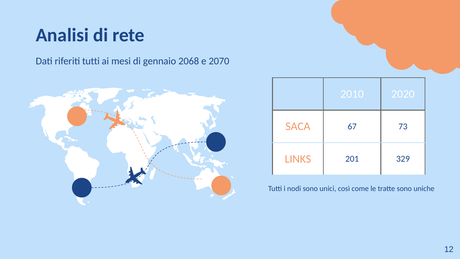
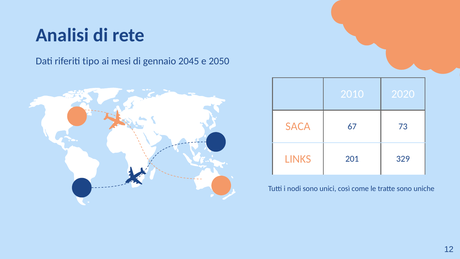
riferiti tutti: tutti -> tipo (91, 61)
2068: 2068 -> 2045 (189, 61)
2070: 2070 -> 2050 (219, 61)
